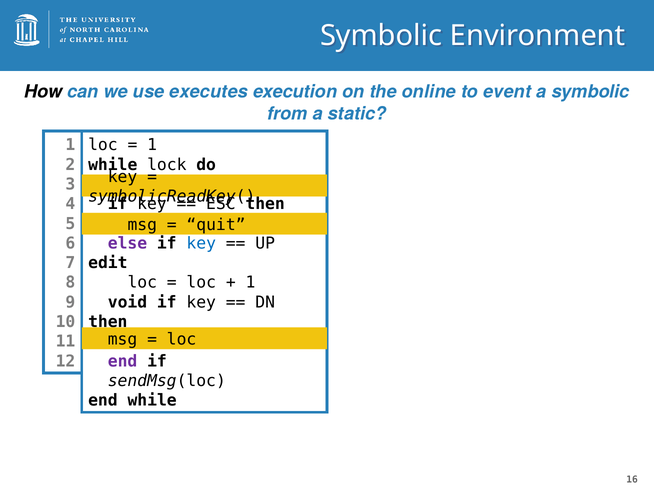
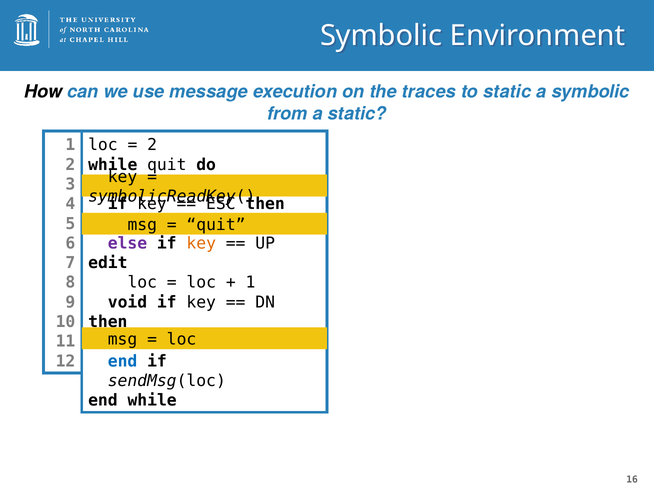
executes: executes -> message (209, 92)
online: online -> traces (429, 92)
to event: event -> static (507, 92)
1: 1 -> 2 (152, 145)
while lock: lock -> quit (167, 165)
key colour: blue -> orange (201, 243)
end colour: purple -> blue (123, 361)
